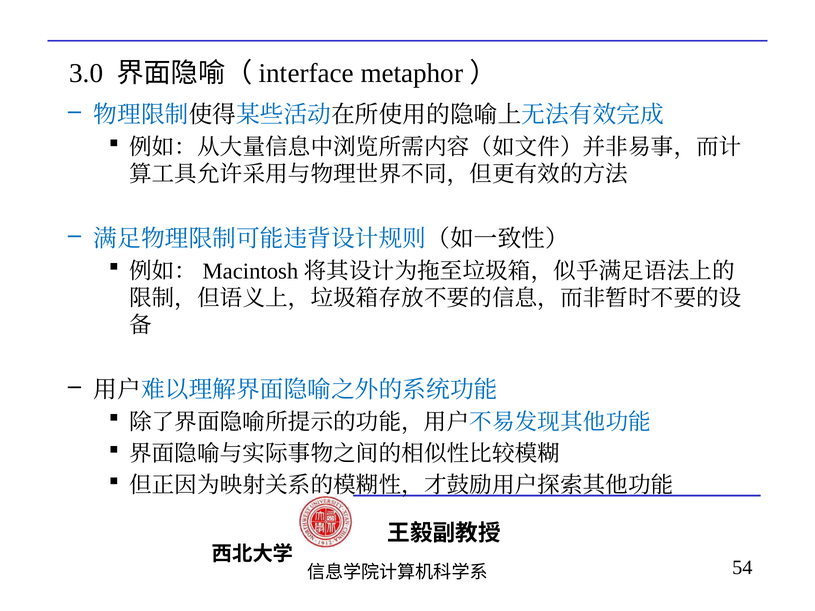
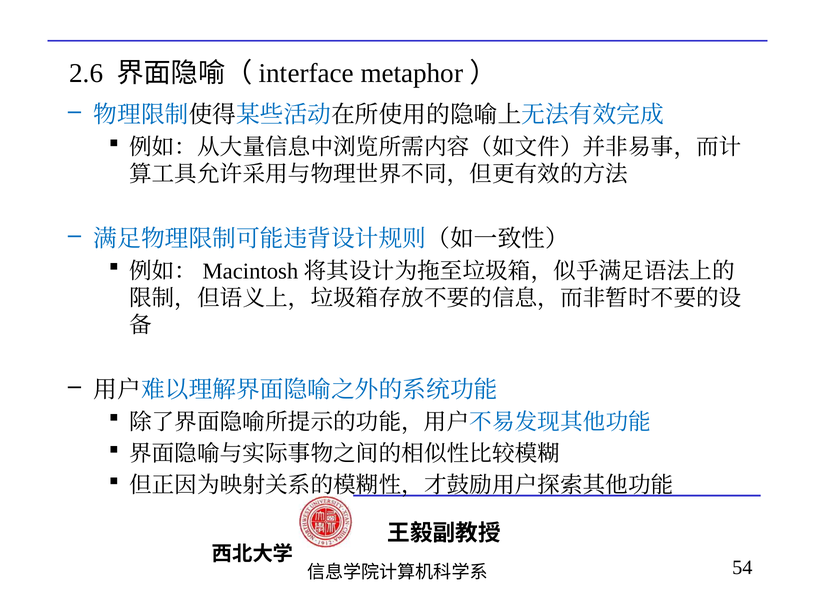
3.0: 3.0 -> 2.6 (86, 73)
